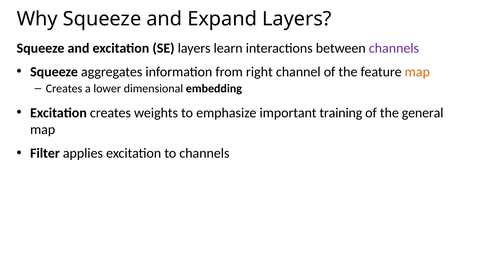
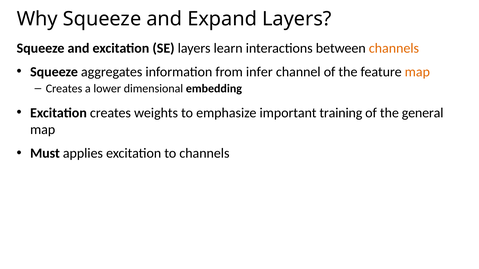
channels colour: purple -> orange (394, 48)
right: right -> infer (259, 72)
Filter: Filter -> Must (45, 153)
